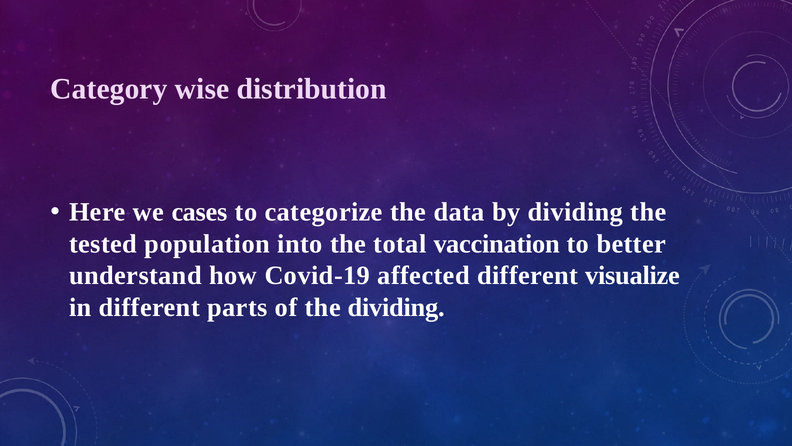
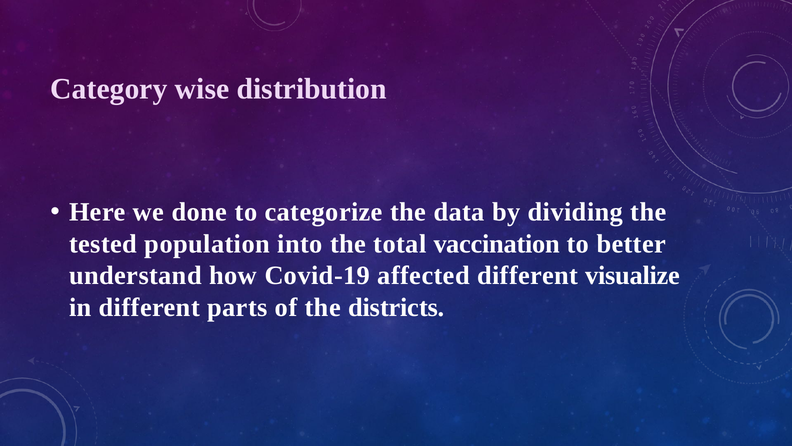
cases: cases -> done (199, 212)
the dividing: dividing -> districts (396, 307)
